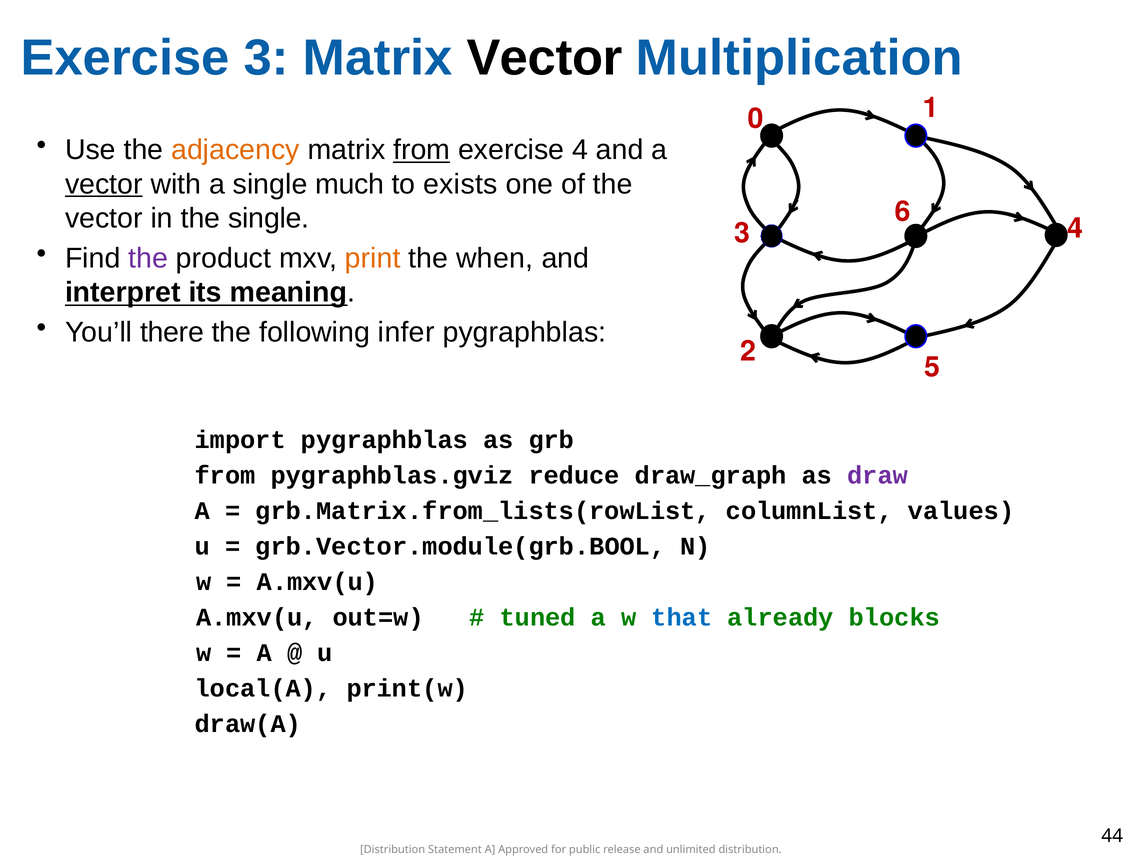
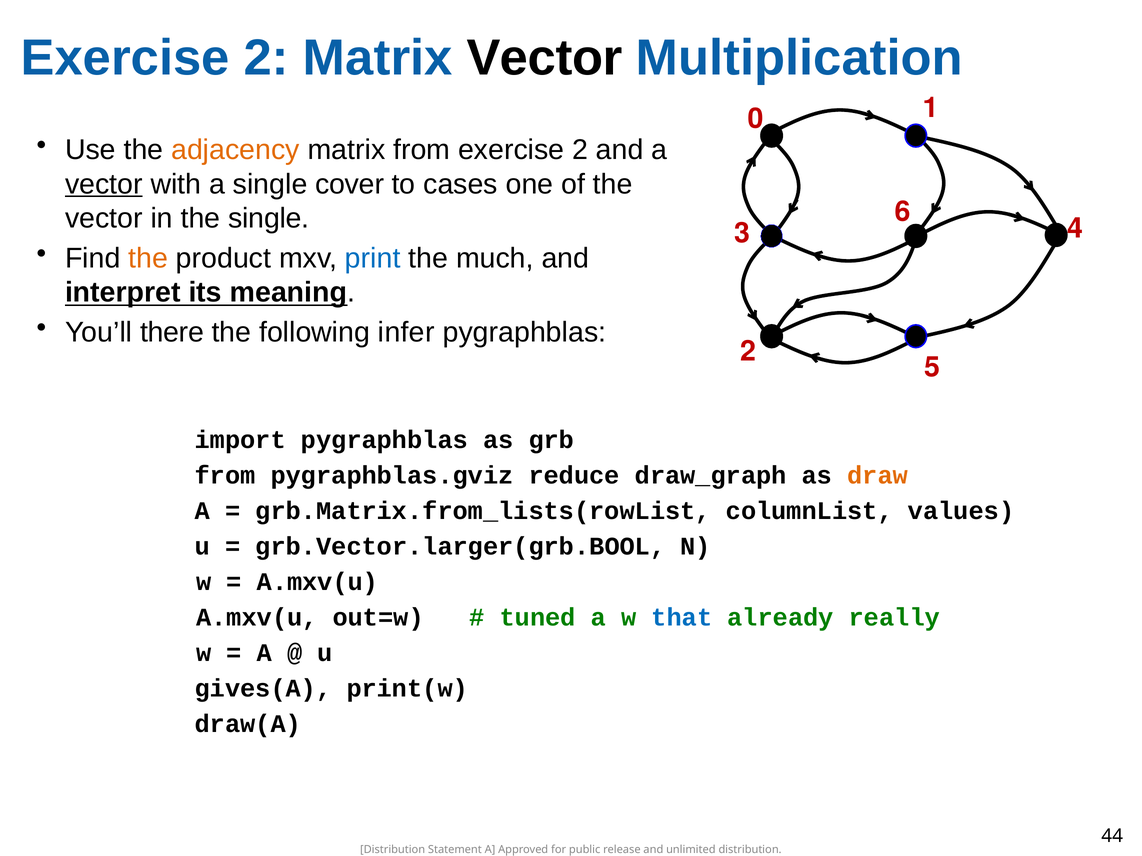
3: 3 -> 2 (266, 58)
from underline: present -> none (422, 150)
4: 4 -> 2 (580, 150)
much: much -> cover (350, 184)
exists: exists -> cases (461, 184)
the colour: purple -> orange (148, 258)
print colour: orange -> blue (373, 258)
when: when -> much (495, 258)
draw colour: purple -> orange (878, 476)
grb.Vector.module(grb.BOOL: grb.Vector.module(grb.BOOL -> grb.Vector.larger(grb.BOOL (460, 547)
blocks: blocks -> really (894, 618)
local(A: local(A -> gives(A (263, 689)
